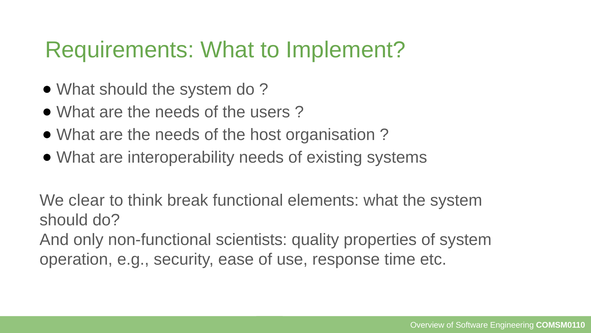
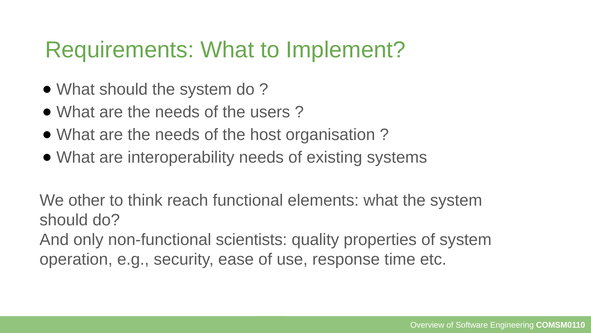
clear: clear -> other (87, 200)
break: break -> reach (188, 200)
